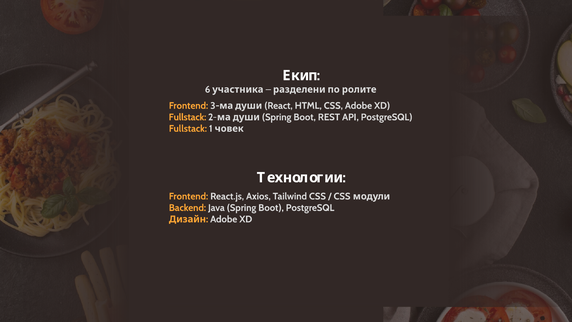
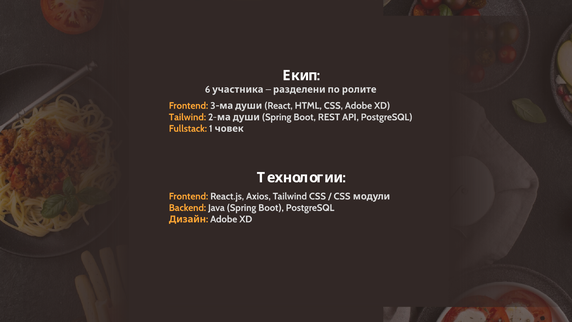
Fullstack: Fullstack -> Tailwind (187, 117)
